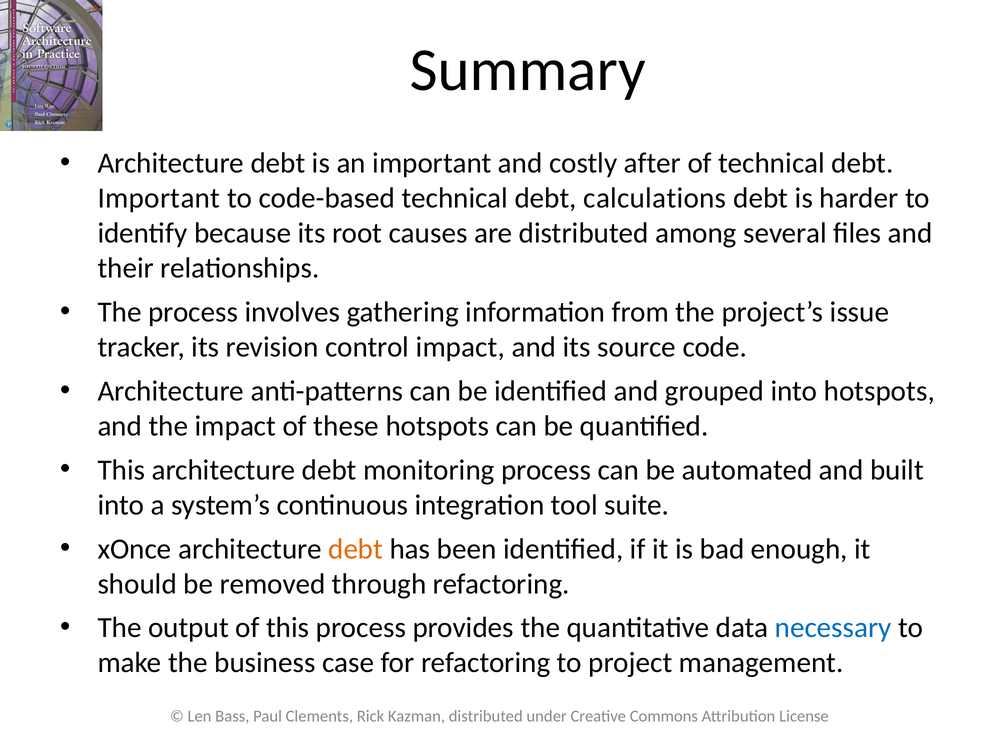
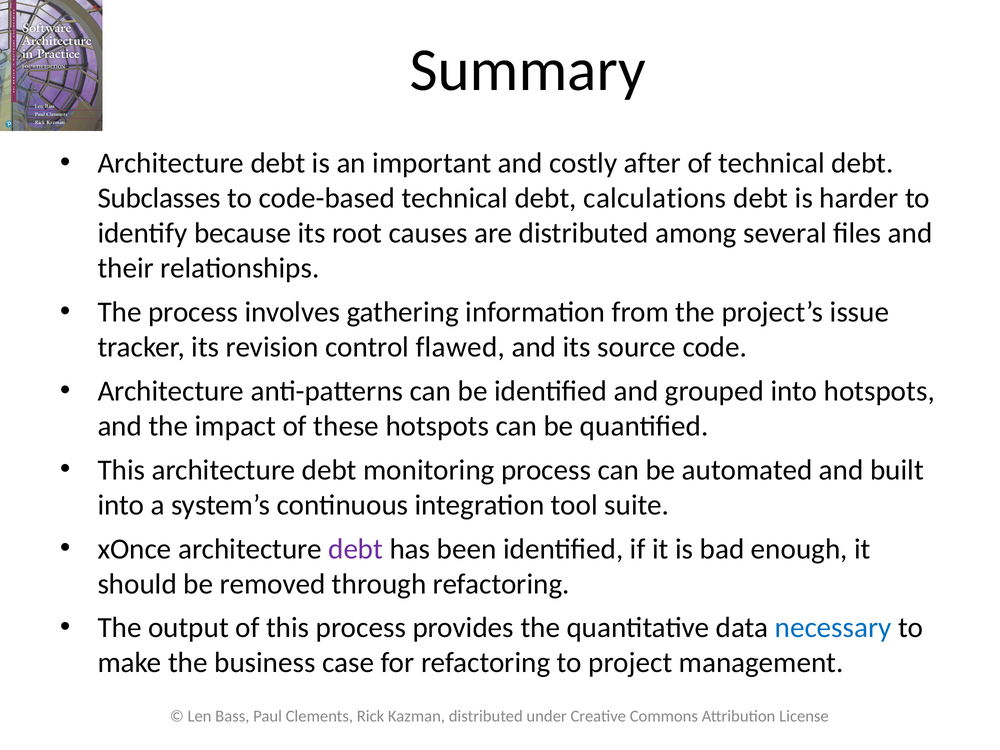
Important: Important -> Subclasses (159, 198)
control impact: impact -> flawed (460, 347)
debt colour: orange -> purple (356, 549)
